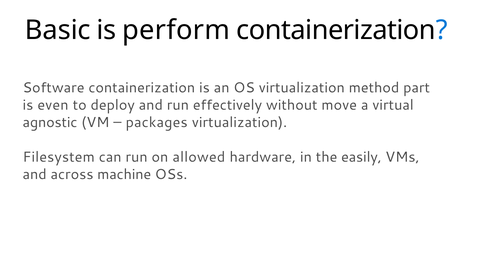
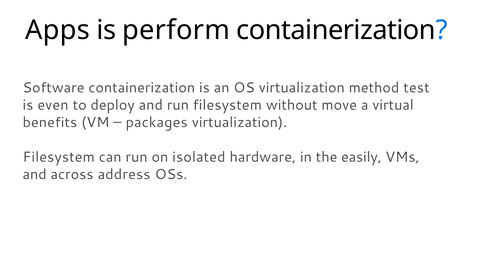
Basic: Basic -> Apps (58, 30)
part: part -> test (417, 88)
run effectively: effectively -> filesystem (227, 105)
agnostic: agnostic -> benefits (50, 122)
allowed: allowed -> isolated (199, 157)
machine: machine -> address (124, 174)
